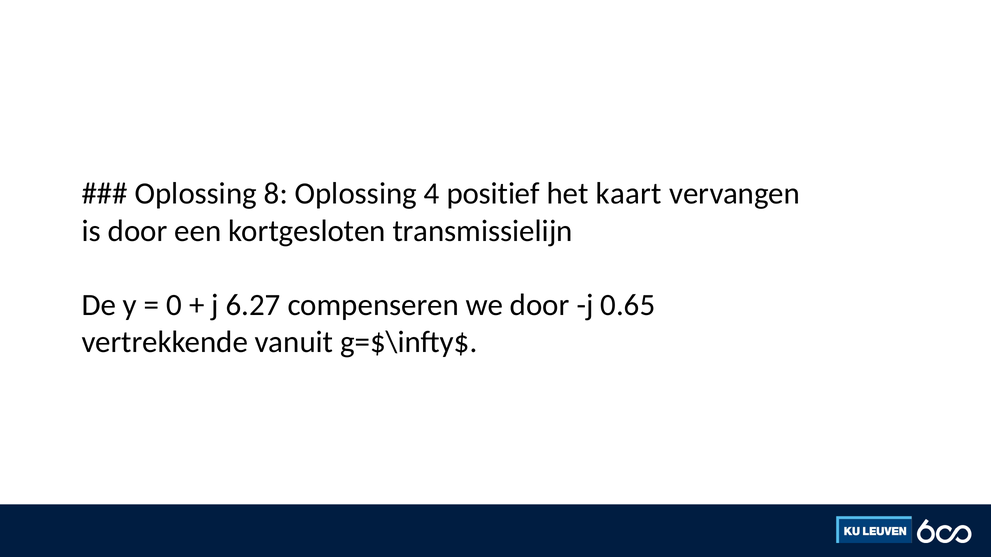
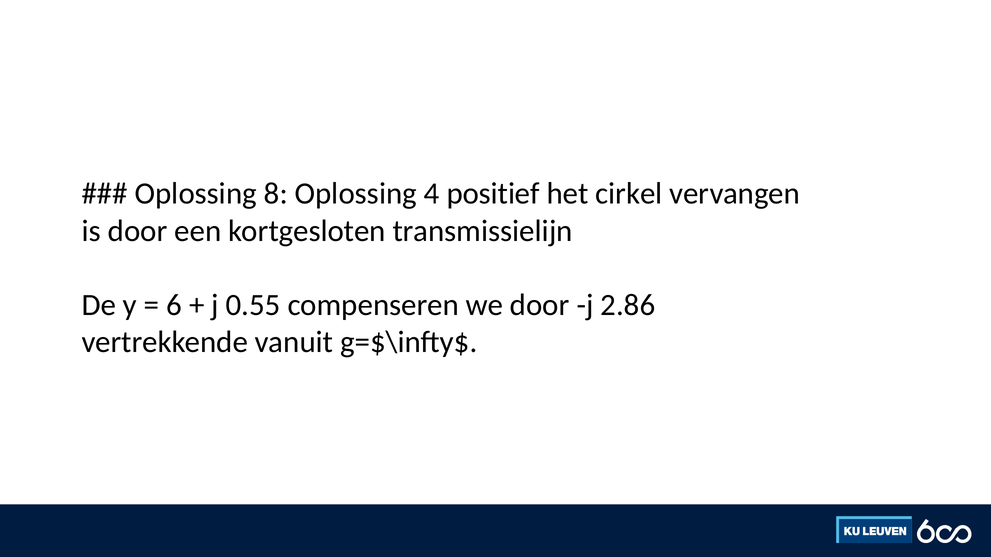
kaart: kaart -> cirkel (629, 194)
0: 0 -> 6 (174, 305)
6.27: 6.27 -> 0.55 (253, 305)
0.65: 0.65 -> 2.86 (628, 305)
